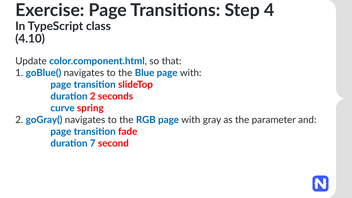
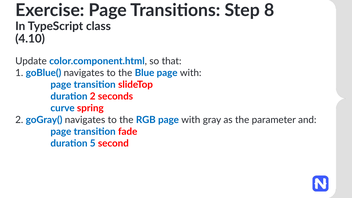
4: 4 -> 8 (269, 10)
7: 7 -> 5 (93, 143)
